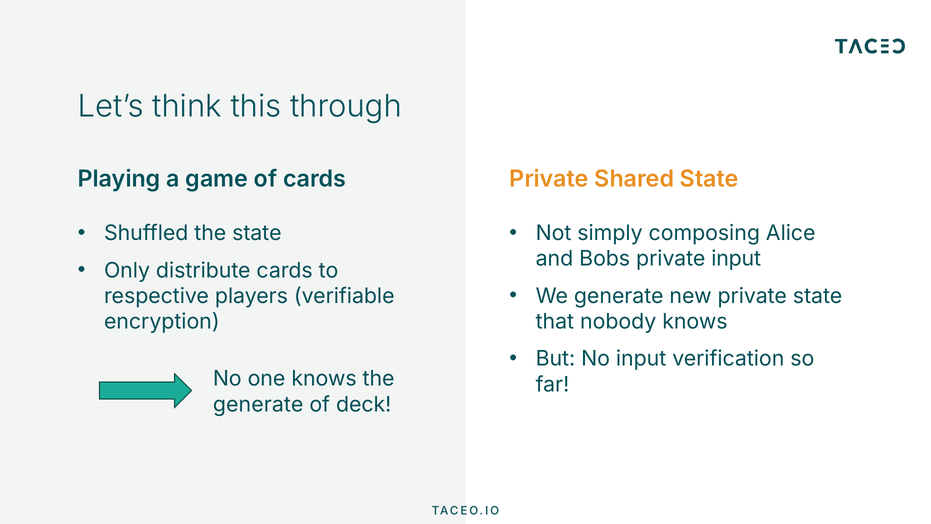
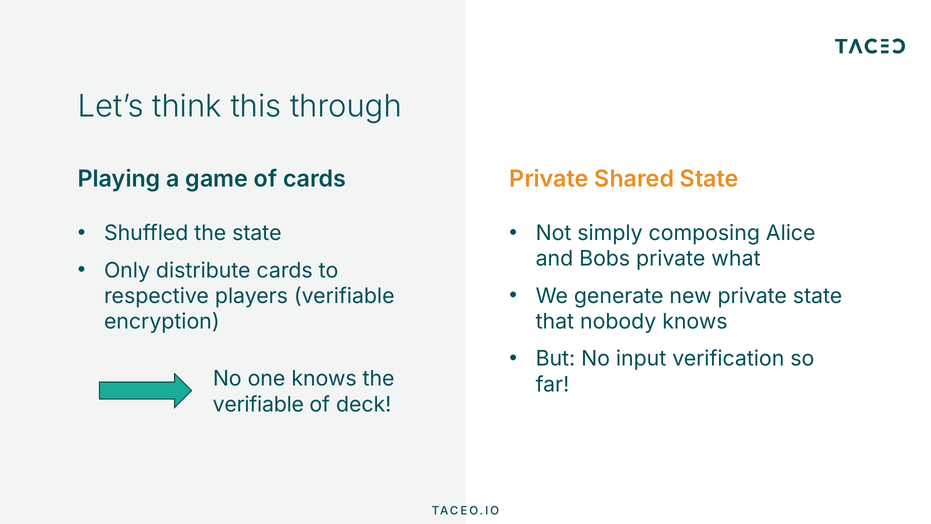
private input: input -> what (736, 259)
generate: generate -> verifiable (258, 404)
